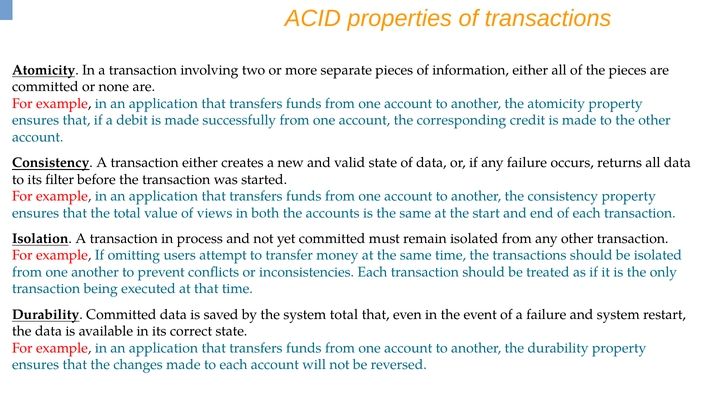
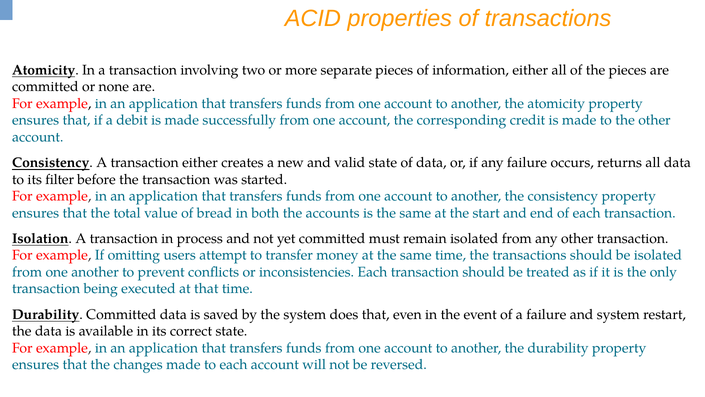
views: views -> bread (215, 213)
system total: total -> does (344, 314)
